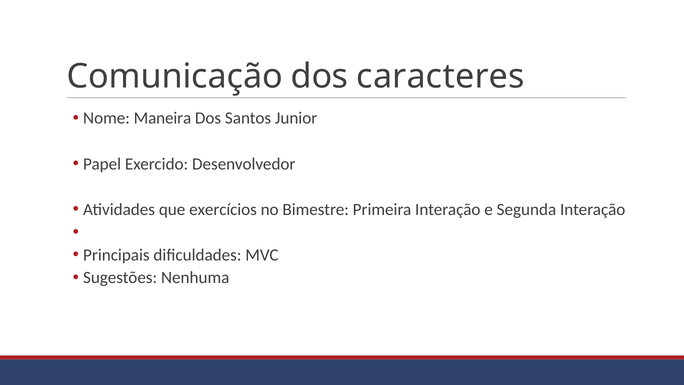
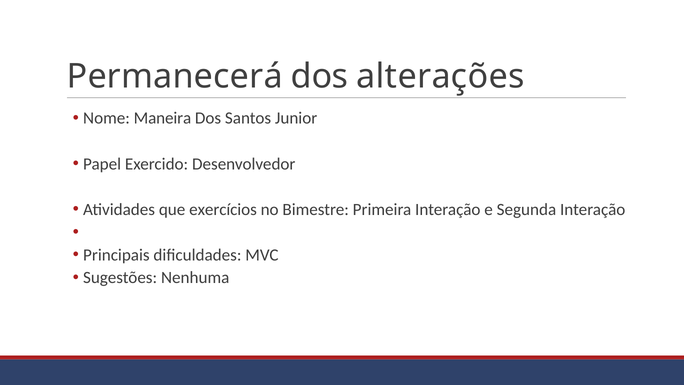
Comunicação: Comunicação -> Permanecerá (175, 77)
caracteres: caracteres -> alterações (440, 77)
